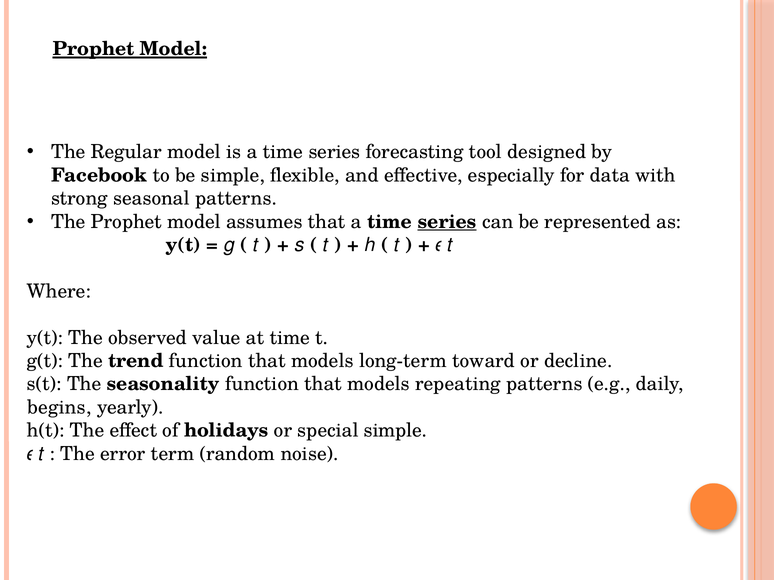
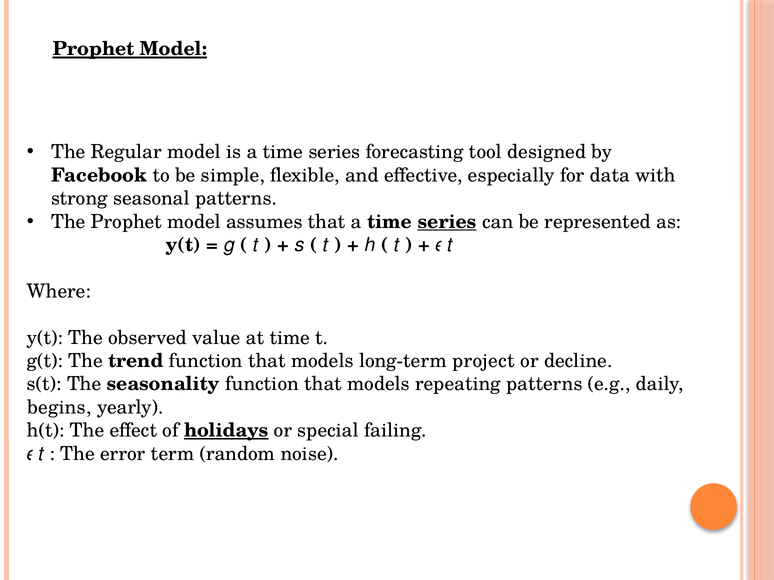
toward: toward -> project (484, 361)
holidays underline: none -> present (226, 431)
special simple: simple -> failing (395, 431)
